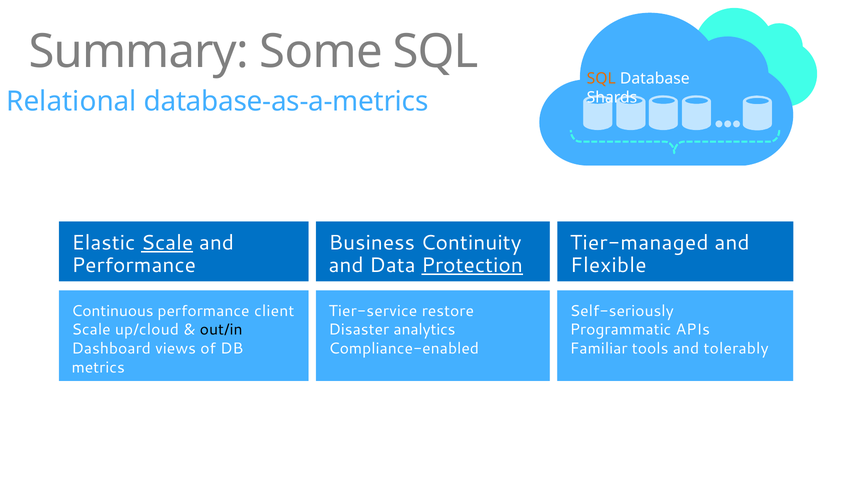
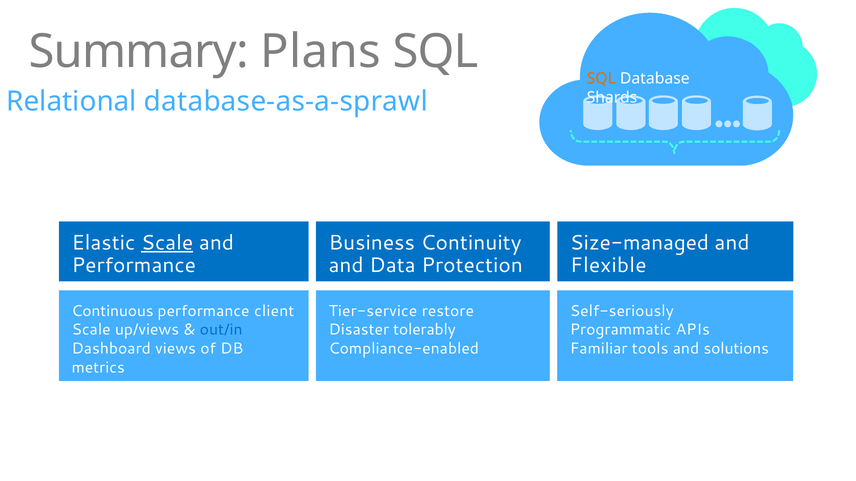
Some: Some -> Plans (321, 52)
database-as-a-metrics: database-as-a-metrics -> database-as-a-sprawl (286, 102)
Tier-managed: Tier-managed -> Size-managed (639, 243)
Protection underline: present -> none (472, 265)
up/cloud: up/cloud -> up/views (147, 330)
out/in colour: black -> blue (221, 330)
analytics: analytics -> tolerably (425, 330)
tolerably: tolerably -> solutions (736, 349)
